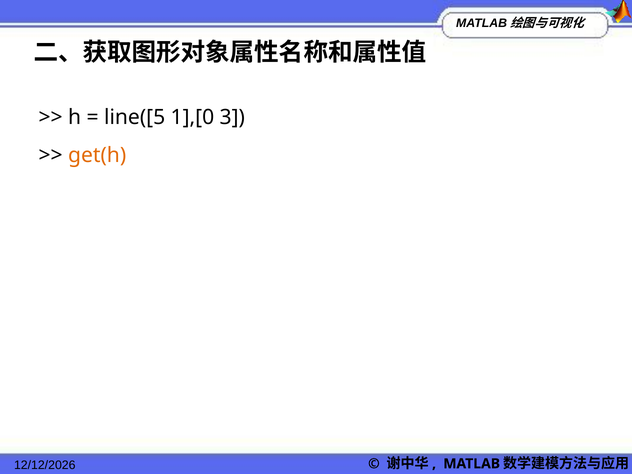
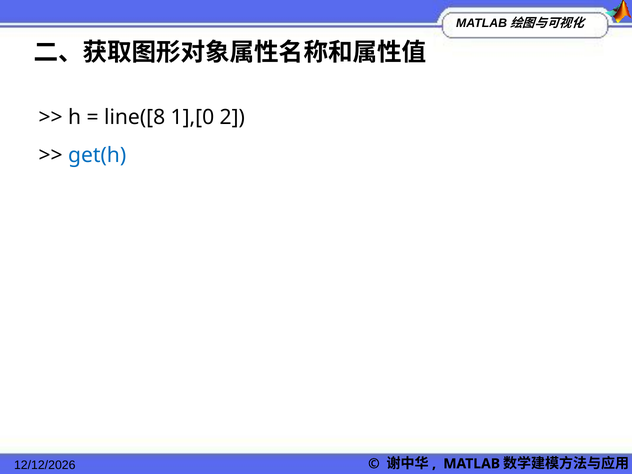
line([5: line([5 -> line([8 (135, 118)
3: 3 -> 2 (232, 118)
get(h colour: orange -> blue (97, 155)
